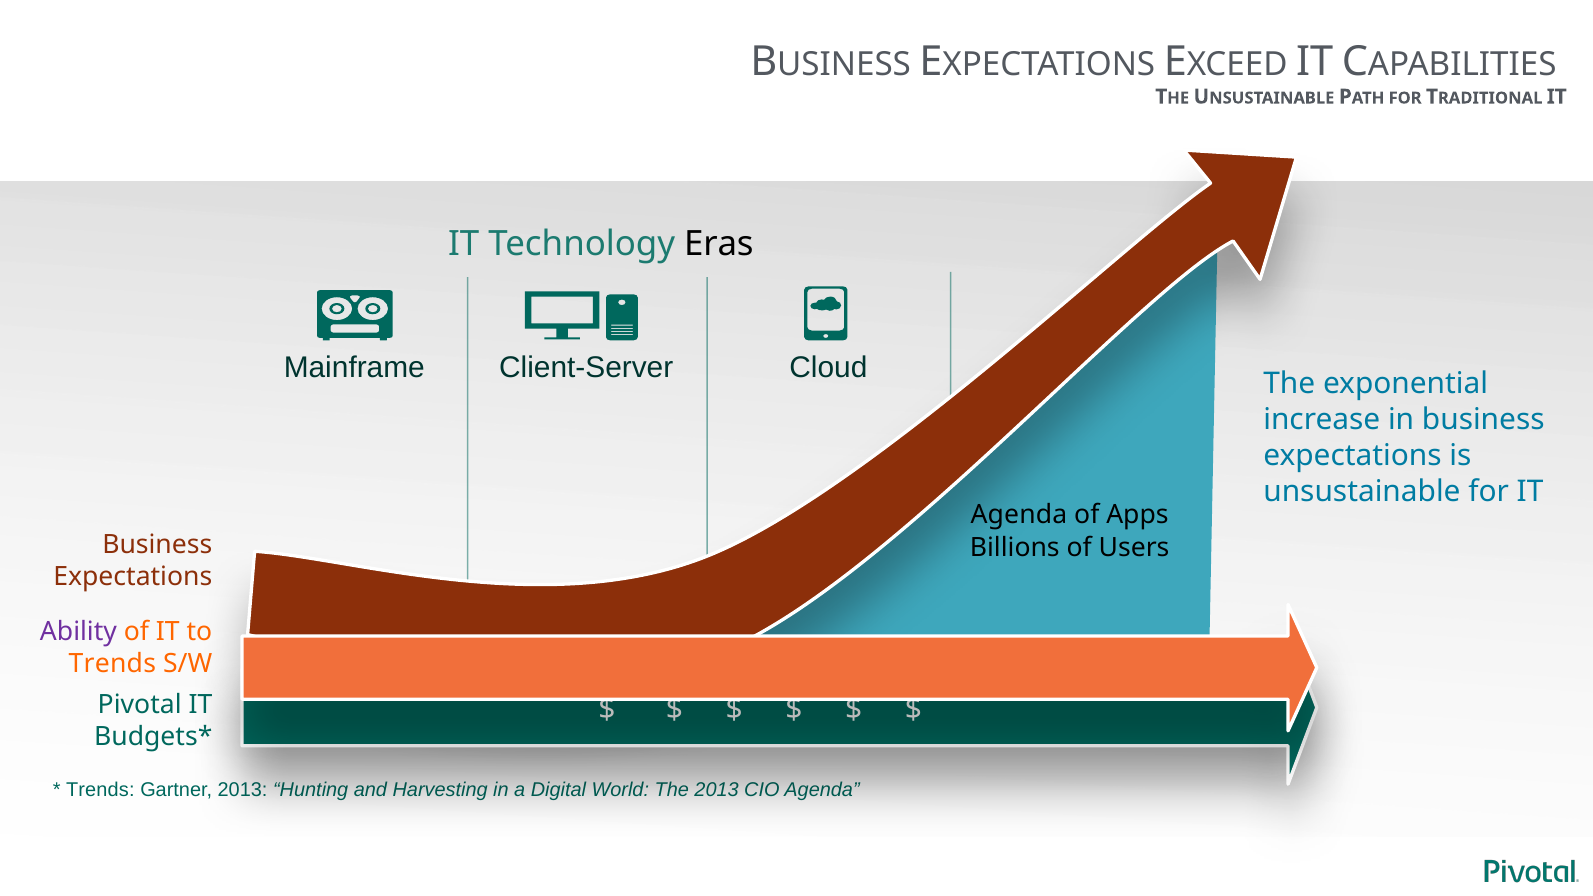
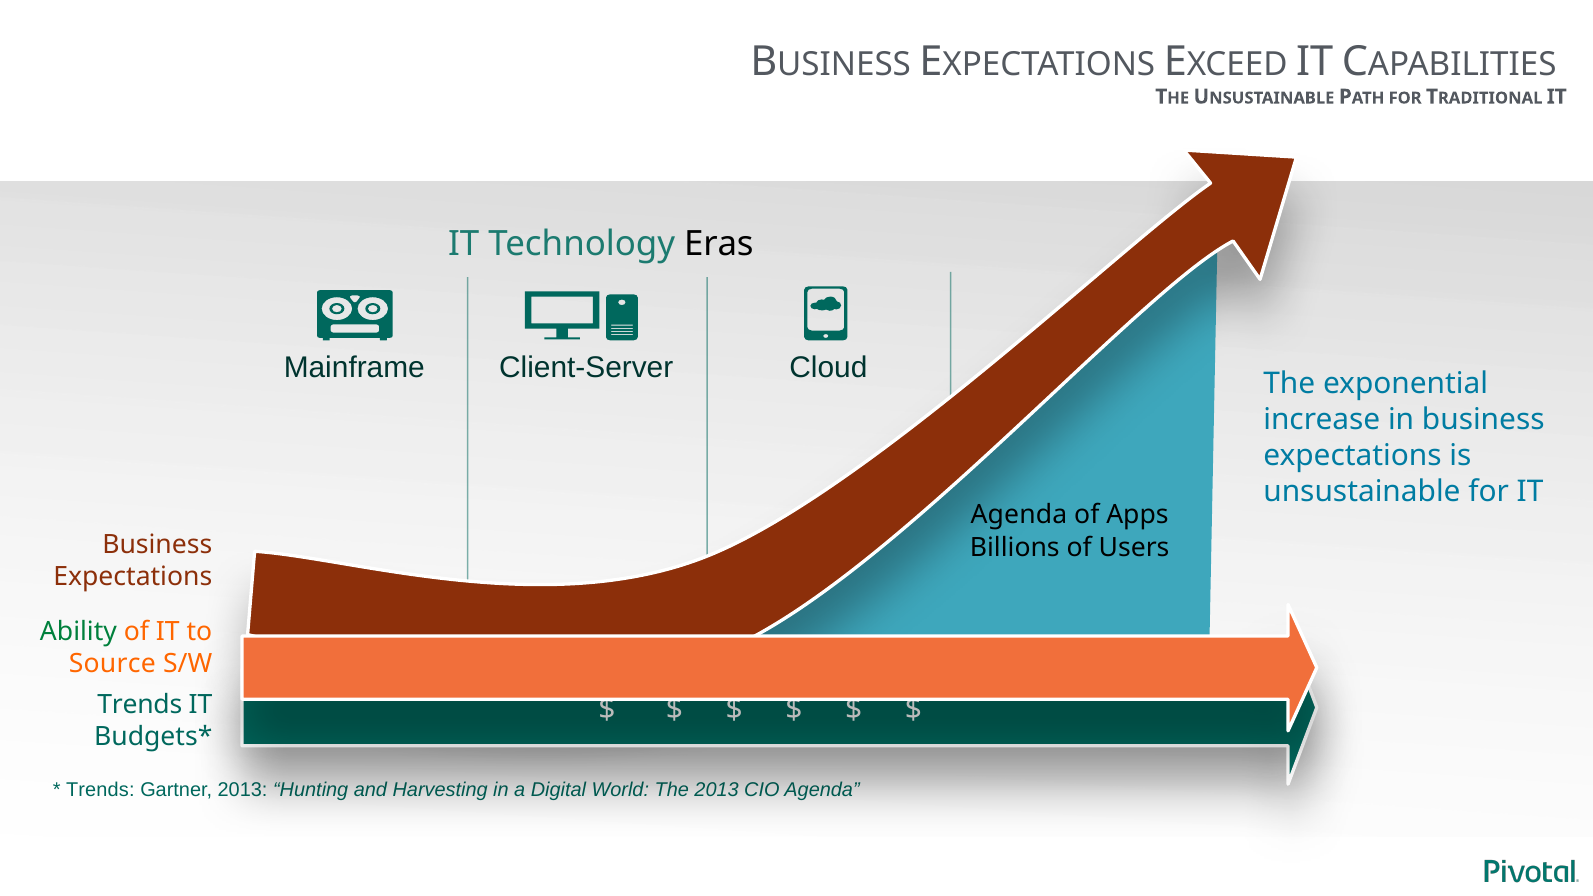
Ability colour: purple -> green (78, 632)
Trends: Trends -> Source (112, 664)
Pivotal: Pivotal -> Trends (140, 705)
